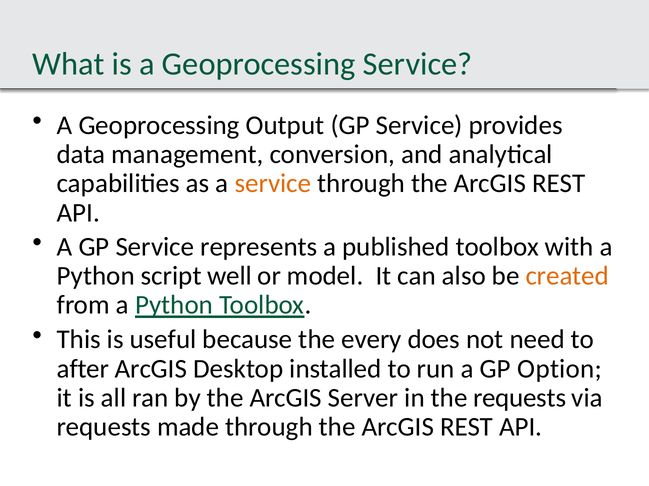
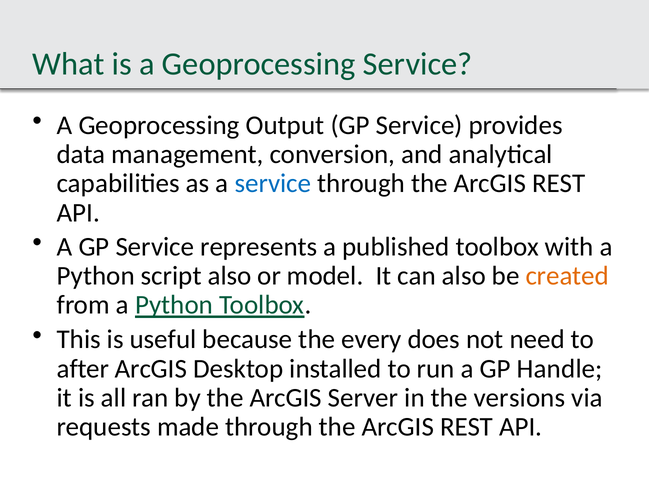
service colour: orange -> blue (273, 184)
script well: well -> also (229, 276)
Option: Option -> Handle (560, 369)
the requests: requests -> versions (519, 398)
